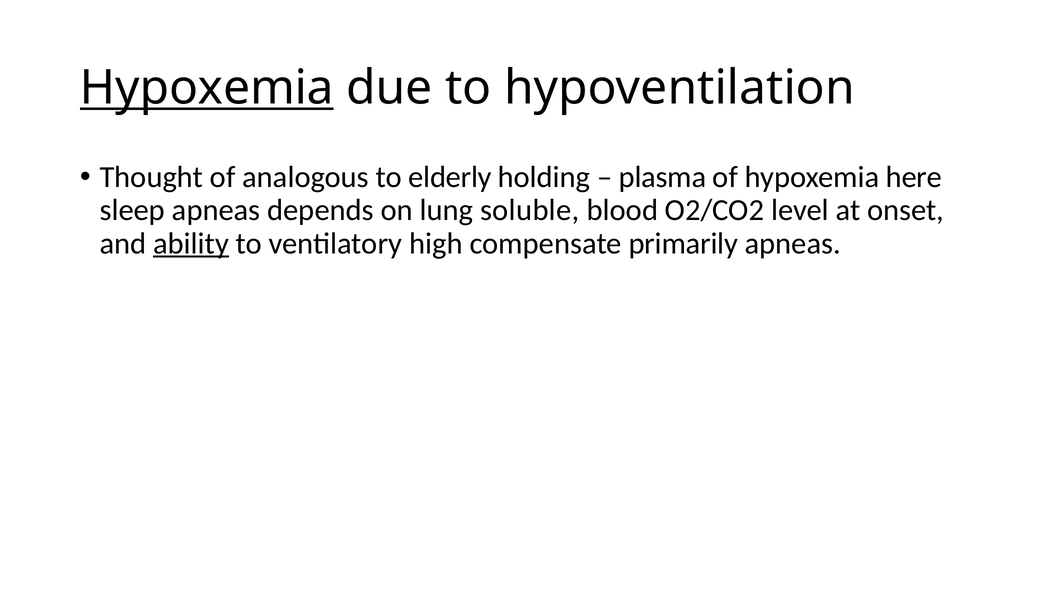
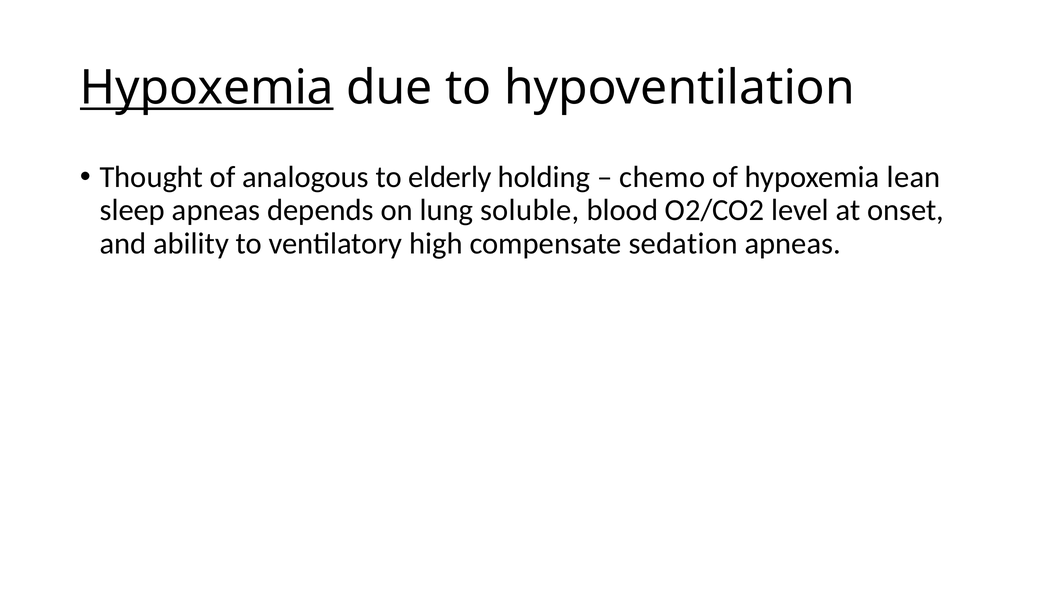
plasma: plasma -> chemo (662, 177)
here: here -> lean (914, 177)
ability underline: present -> none (191, 243)
primarily: primarily -> sedation (683, 243)
